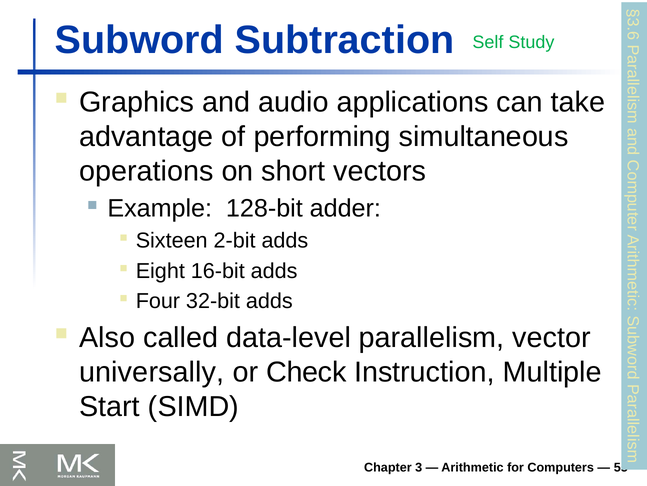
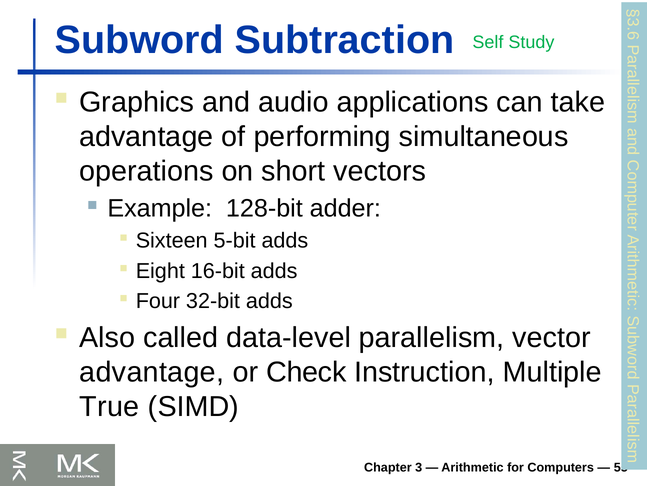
2-bit: 2-bit -> 5-bit (235, 240)
universally: universally -> advantage (152, 372)
Start: Start -> True (109, 406)
